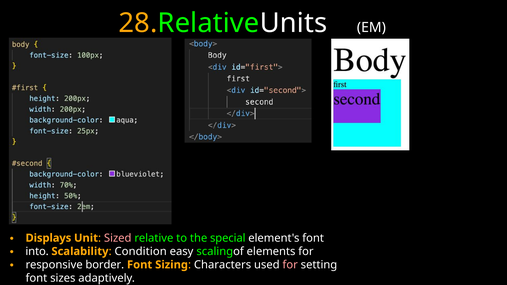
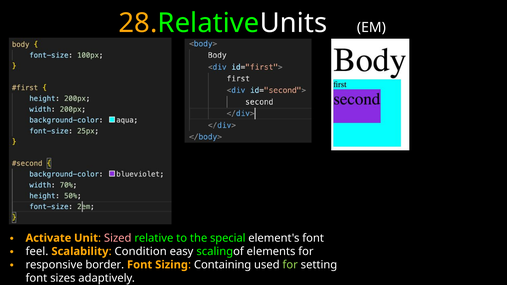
Displays: Displays -> Activate (48, 238)
into: into -> feel (37, 252)
Characters: Characters -> Containing (223, 265)
for colour: pink -> light green (290, 265)
